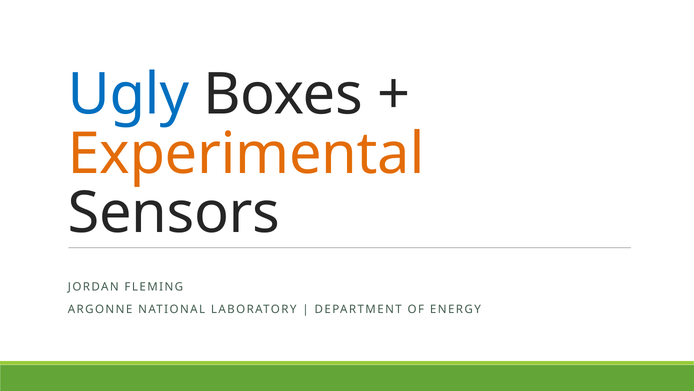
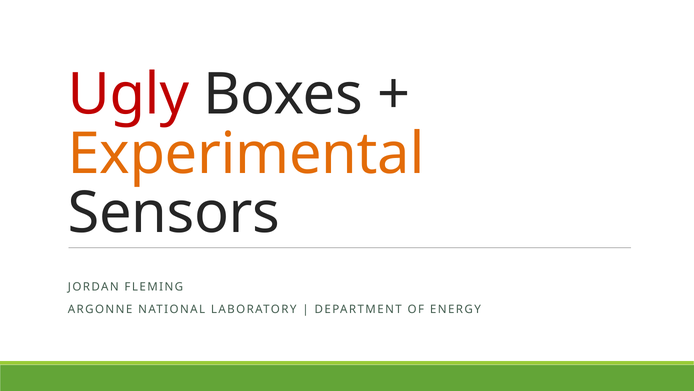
Ugly colour: blue -> red (128, 95)
